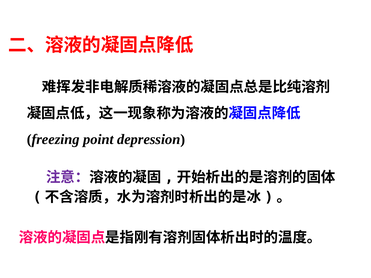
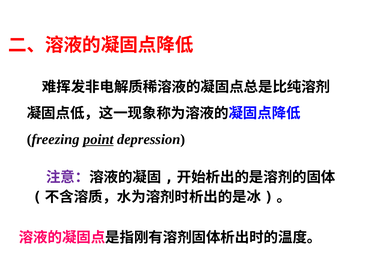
point underline: none -> present (98, 140)
